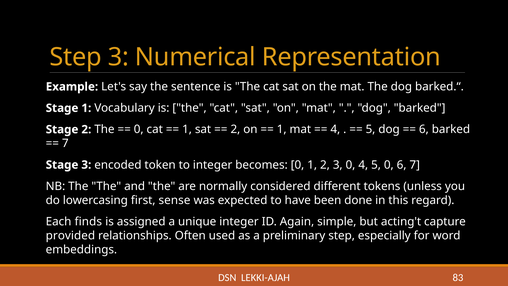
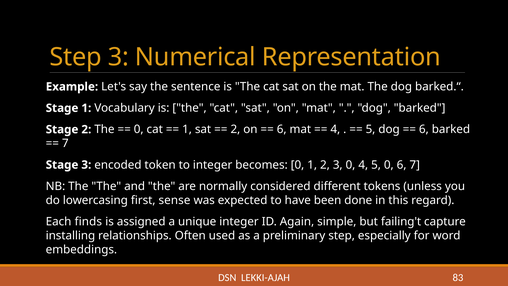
1: 1 -> 6 (282, 129)
acting't: acting't -> failing't (401, 221)
provided: provided -> installing (70, 235)
